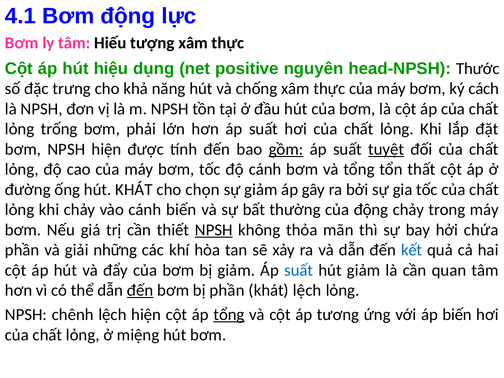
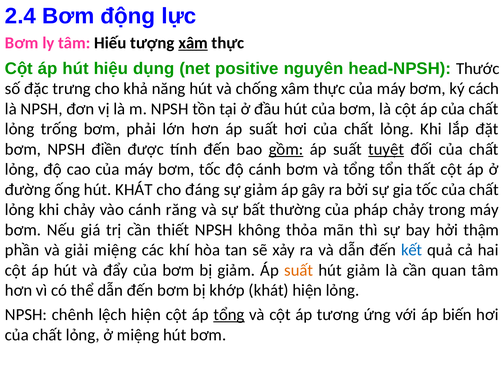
4.1: 4.1 -> 2.4 (20, 16)
xâm underline: none -> present (193, 43)
NPSH hiện: hiện -> điền (106, 149)
chọn: chọn -> đáng (203, 190)
cánh biến: biến -> răng (181, 210)
của động: động -> pháp (371, 210)
NPSH underline: present -> none (214, 230)
chứa: chứa -> thậm (481, 230)
giải những: những -> miệng (115, 250)
suất colour: blue -> orange (299, 270)
đến underline: present -> none (140, 290)
bị phần: phần -> khớp (227, 290)
khát lệch: lệch -> hiện (307, 290)
